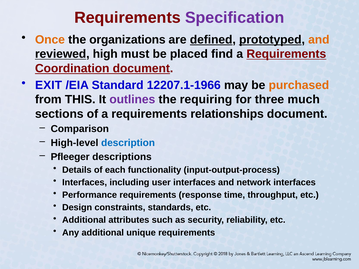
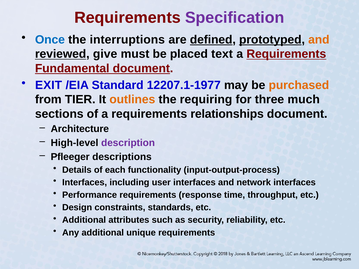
Once colour: orange -> blue (50, 40)
organizations: organizations -> interruptions (127, 40)
high: high -> give (105, 54)
find: find -> text (222, 54)
Coordination: Coordination -> Fundamental (72, 68)
12207.1-1966: 12207.1-1966 -> 12207.1-1977 (184, 85)
THIS: THIS -> TIER (80, 100)
outlines colour: purple -> orange (132, 100)
Comparison: Comparison -> Architecture (80, 129)
description colour: blue -> purple (128, 143)
